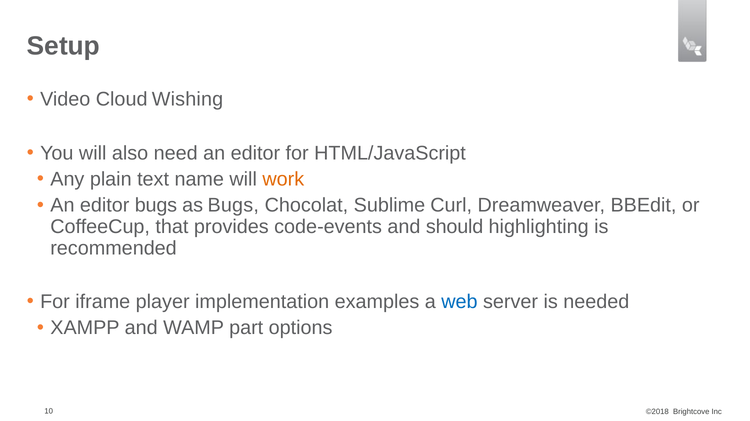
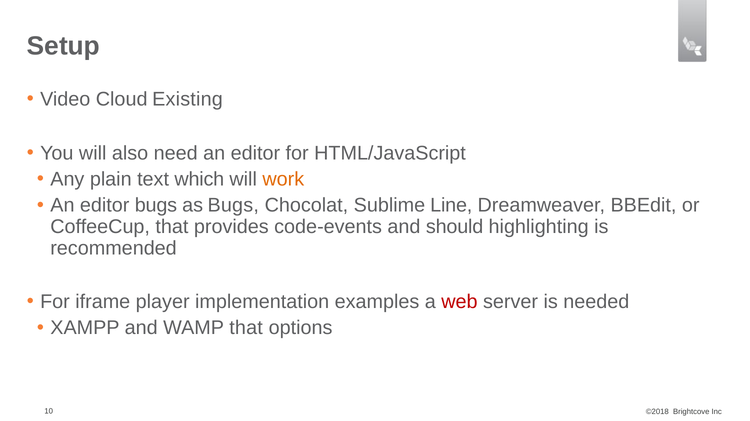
Wishing: Wishing -> Existing (188, 99)
name: name -> which (199, 179)
Curl: Curl -> Line (451, 206)
web colour: blue -> red (459, 302)
WAMP part: part -> that (246, 328)
